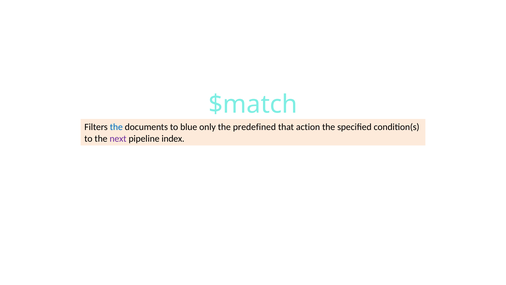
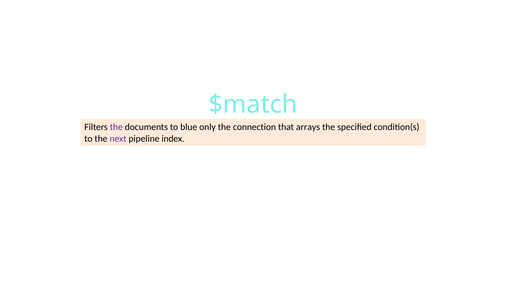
the colour: blue -> purple (116, 127)
predefined: predefined -> connection (254, 127)
action: action -> arrays (308, 127)
